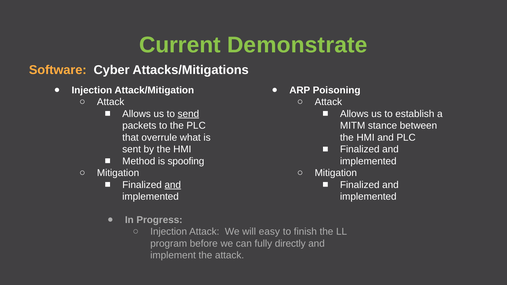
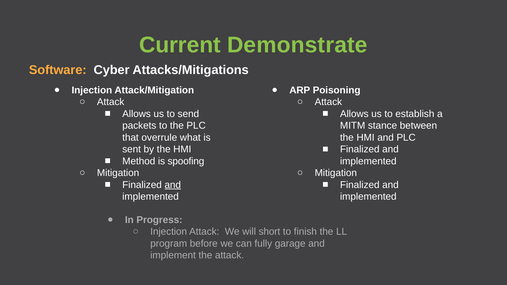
send underline: present -> none (188, 114)
easy: easy -> short (269, 232)
directly: directly -> garage (290, 244)
